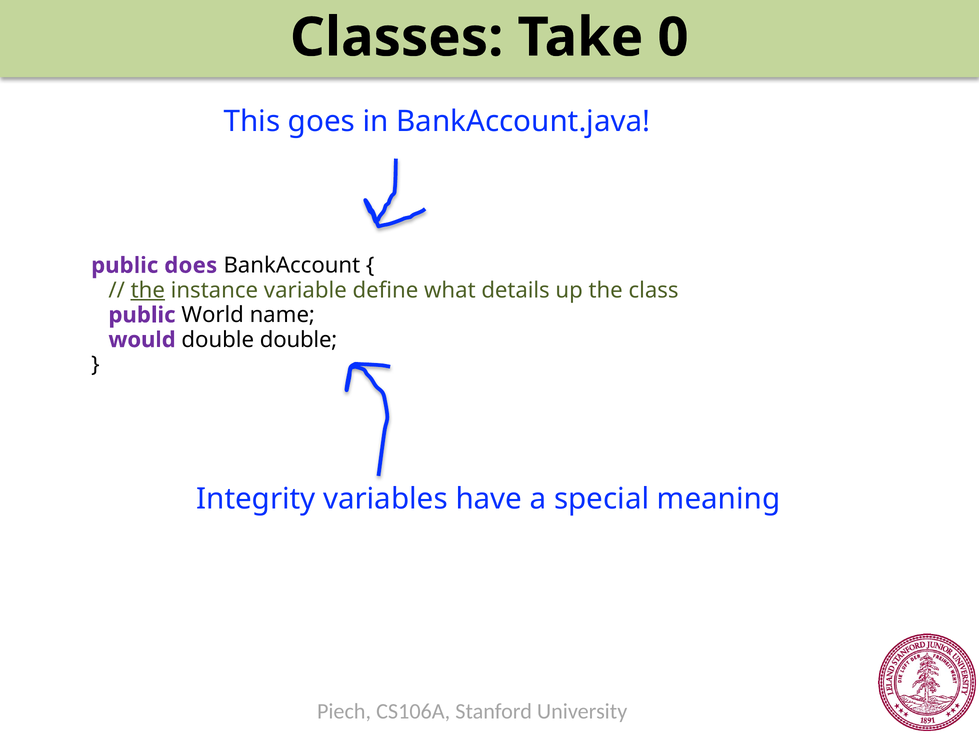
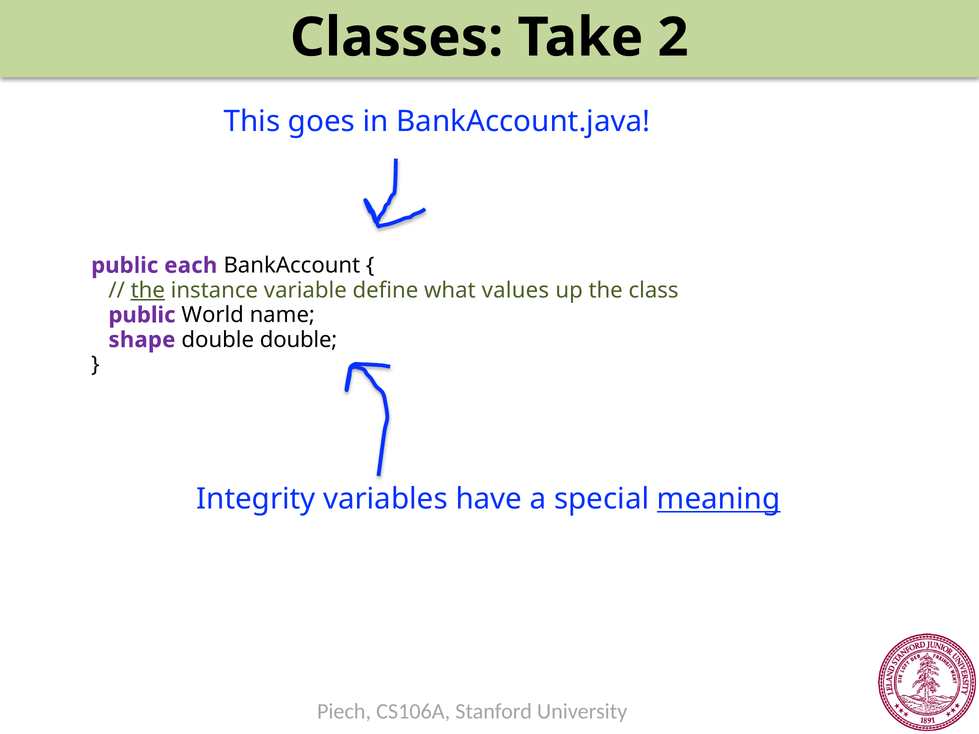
0: 0 -> 2 (673, 38)
does: does -> each (191, 266)
details: details -> values (515, 290)
would: would -> shape (142, 340)
meaning underline: none -> present (719, 499)
